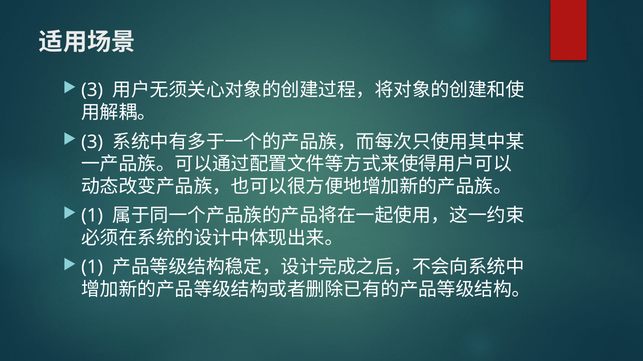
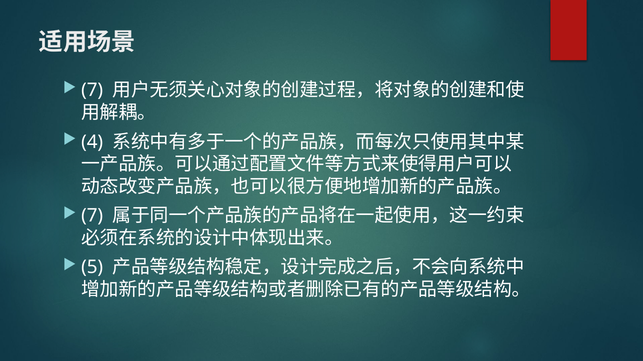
3: 3 -> 7 (92, 90)
3: 3 -> 4 (92, 142)
1: 1 -> 7 (92, 216)
1: 1 -> 5 (92, 268)
